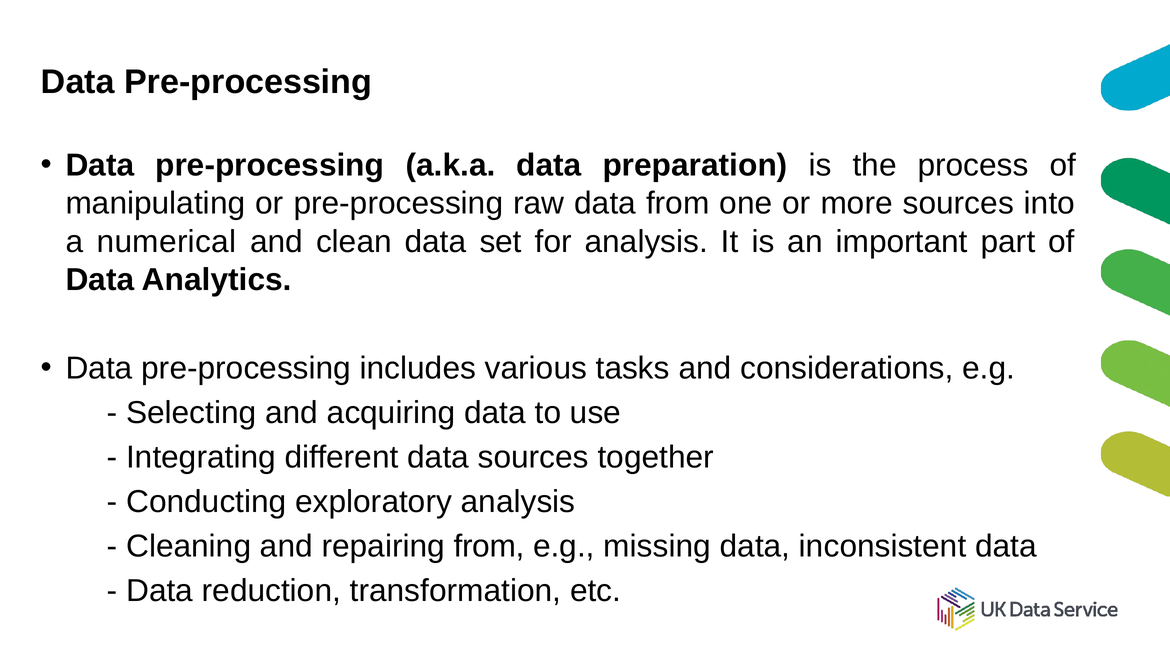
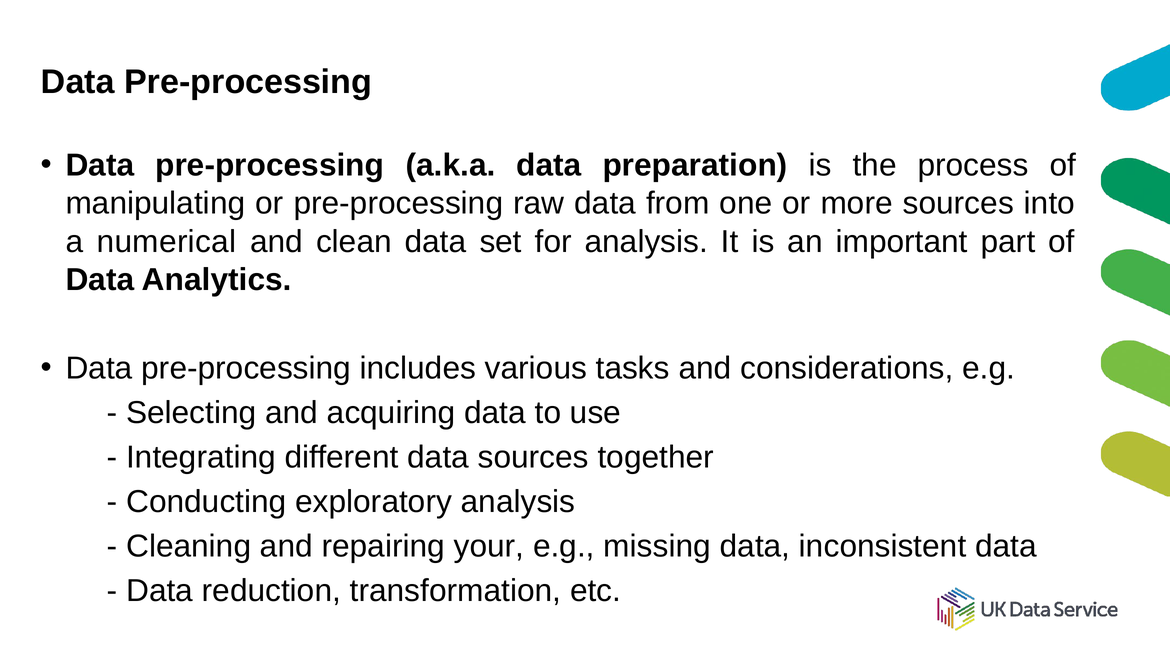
repairing from: from -> your (489, 546)
